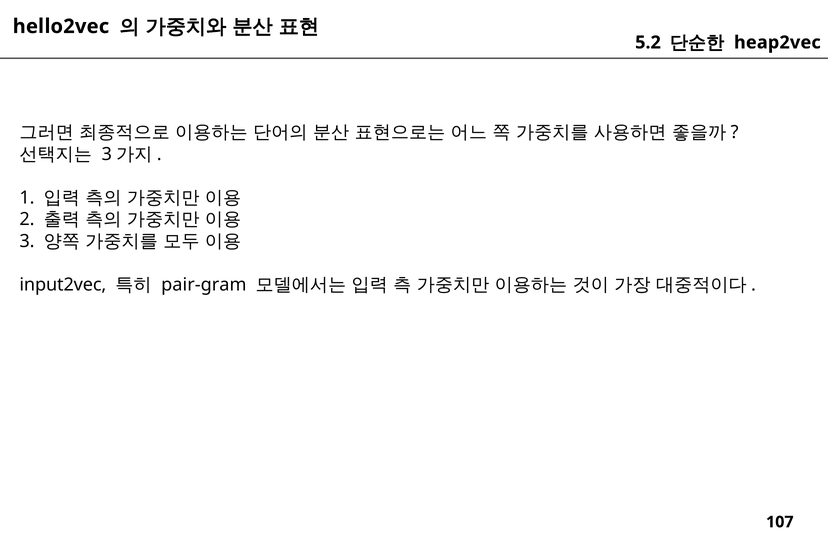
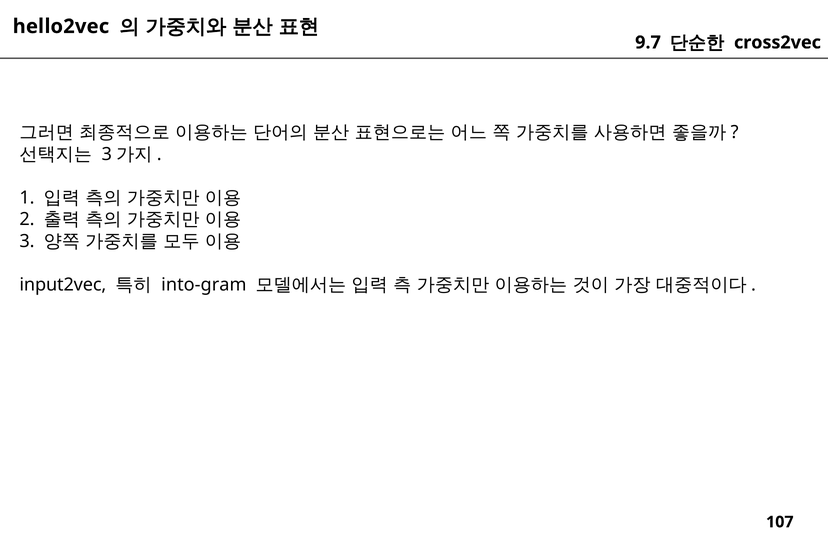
5.2: 5.2 -> 9.7 (648, 42)
heap2vec: heap2vec -> cross2vec (777, 42)
pair-gram: pair-gram -> into-gram (204, 285)
